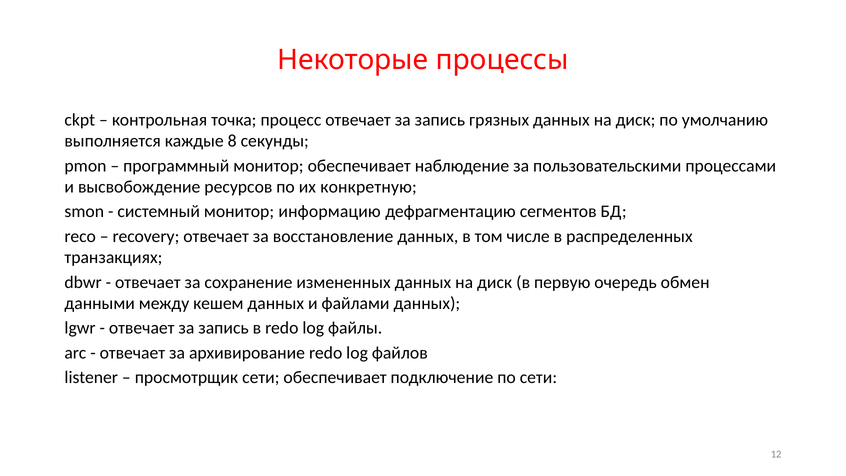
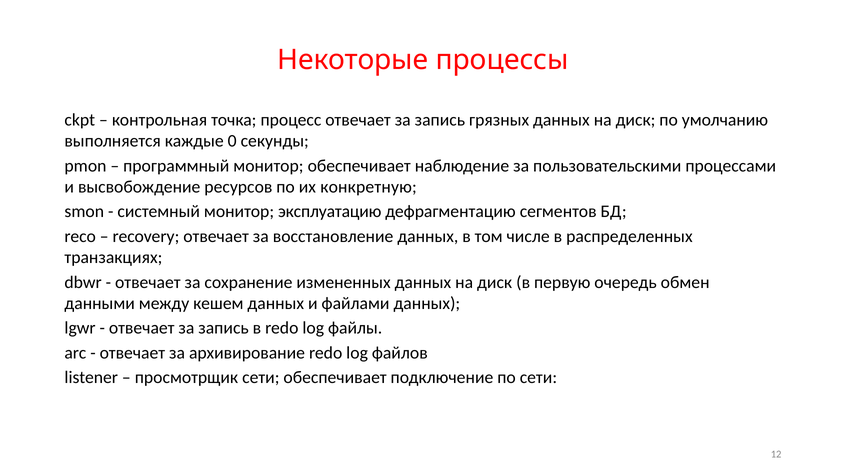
8: 8 -> 0 (232, 141)
информацию: информацию -> эксплуатацию (330, 212)
